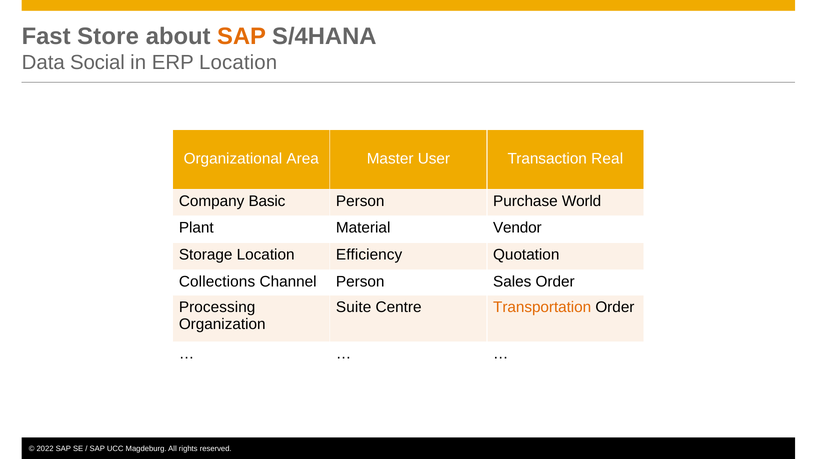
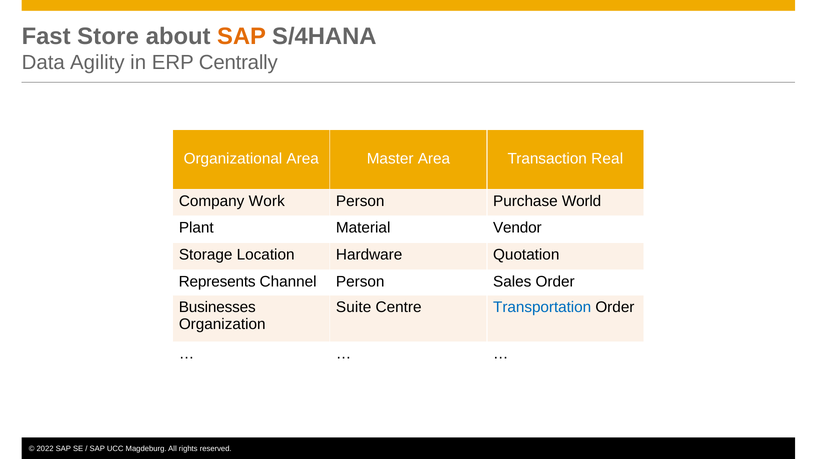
Social: Social -> Agility (97, 63)
ERP Location: Location -> Centrally (238, 63)
Master User: User -> Area (434, 159)
Basic: Basic -> Work (267, 201)
Efficiency: Efficiency -> Hardware (369, 255)
Collections: Collections -> Represents (217, 282)
Processing: Processing -> Businesses (217, 308)
Transportation colour: orange -> blue (542, 308)
